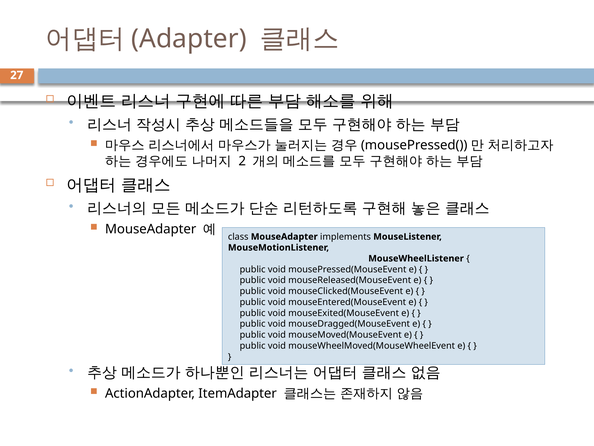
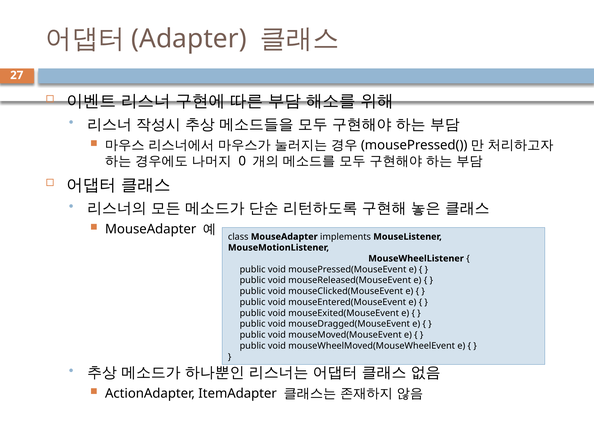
2: 2 -> 0 (242, 161)
